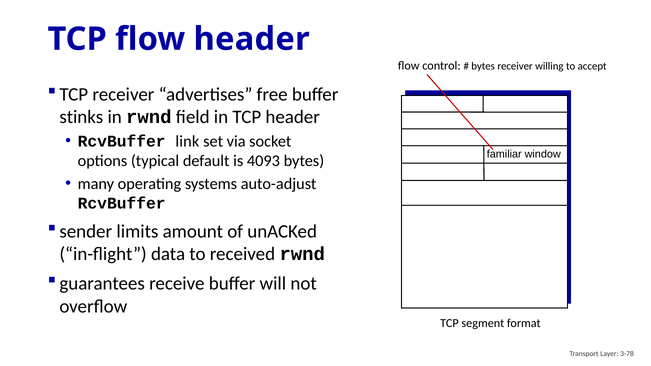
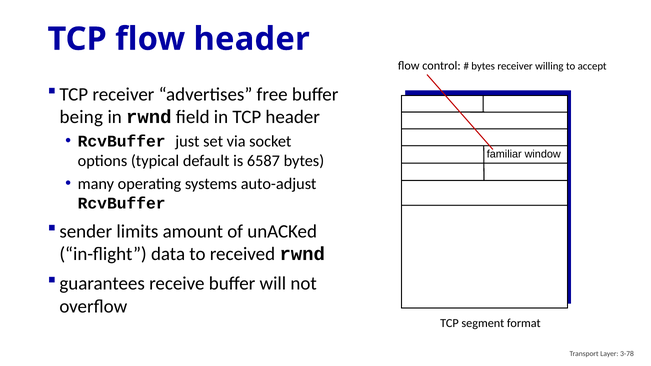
stinks: stinks -> being (81, 117)
link: link -> just (187, 142)
4093: 4093 -> 6587 (263, 161)
